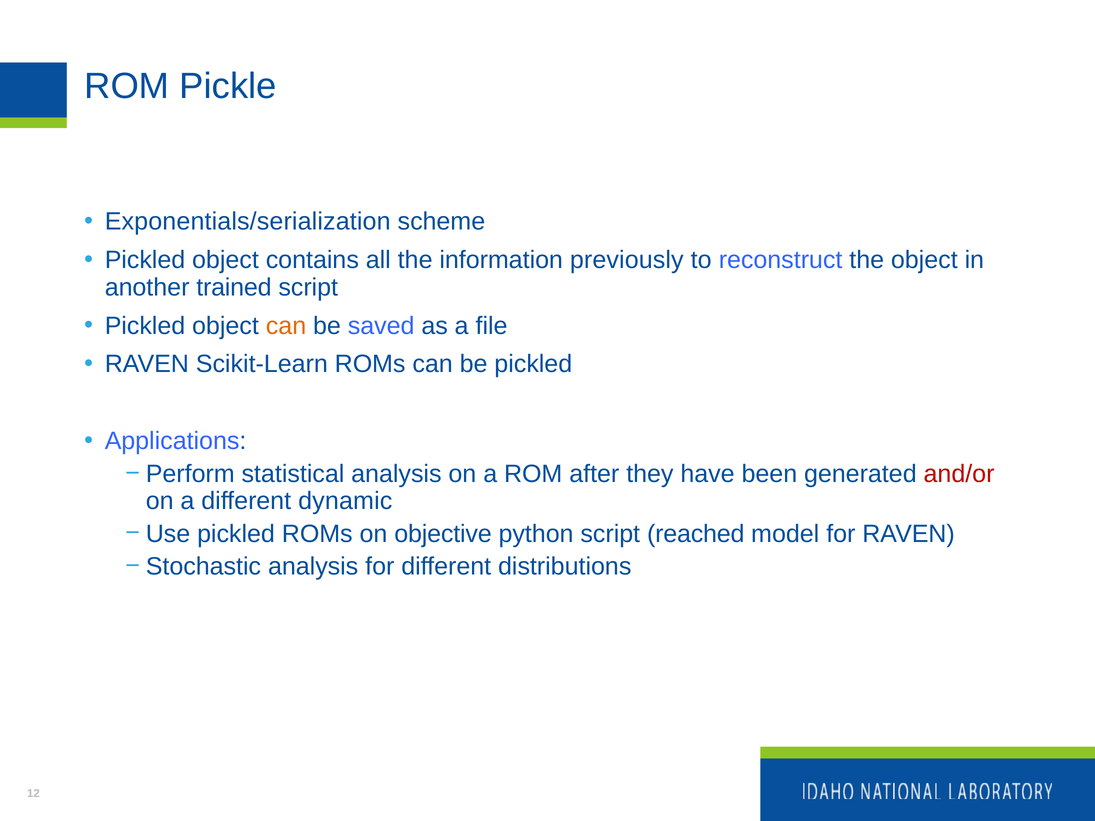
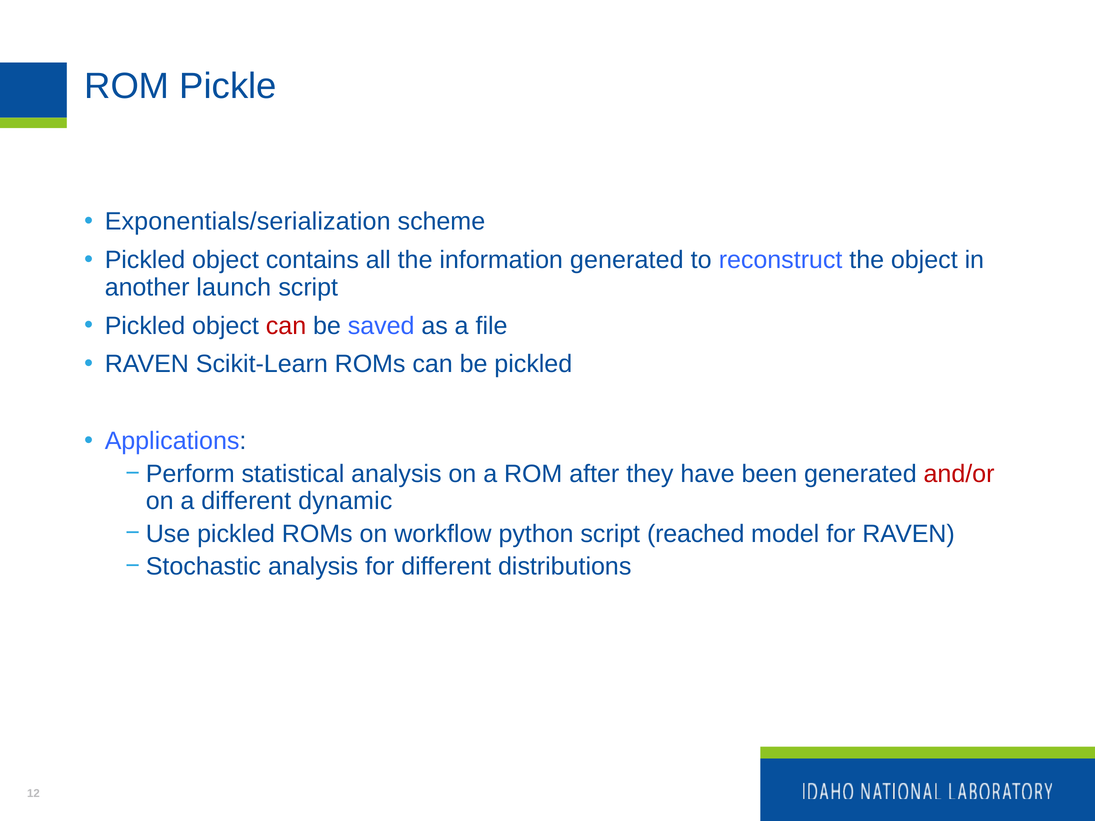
information previously: previously -> generated (627, 260)
trained: trained -> launch (234, 287)
can colour: orange -> red (286, 326)
objective: objective -> workflow (443, 534)
